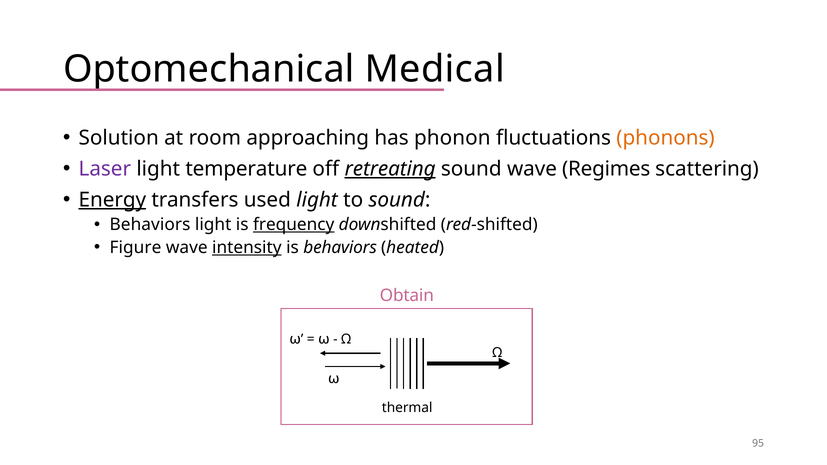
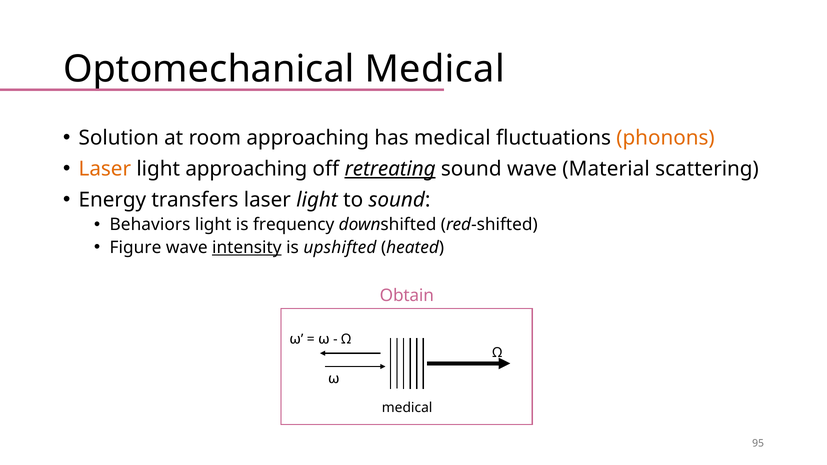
has phonon: phonon -> medical (452, 138)
Laser colour: purple -> orange (105, 169)
light temperature: temperature -> approaching (246, 169)
Regimes: Regimes -> Material (606, 169)
Energy underline: present -> none (112, 200)
transfers used: used -> laser (267, 200)
frequency underline: present -> none (294, 225)
is behaviors: behaviors -> upshifted (340, 248)
thermal: thermal -> medical (407, 408)
